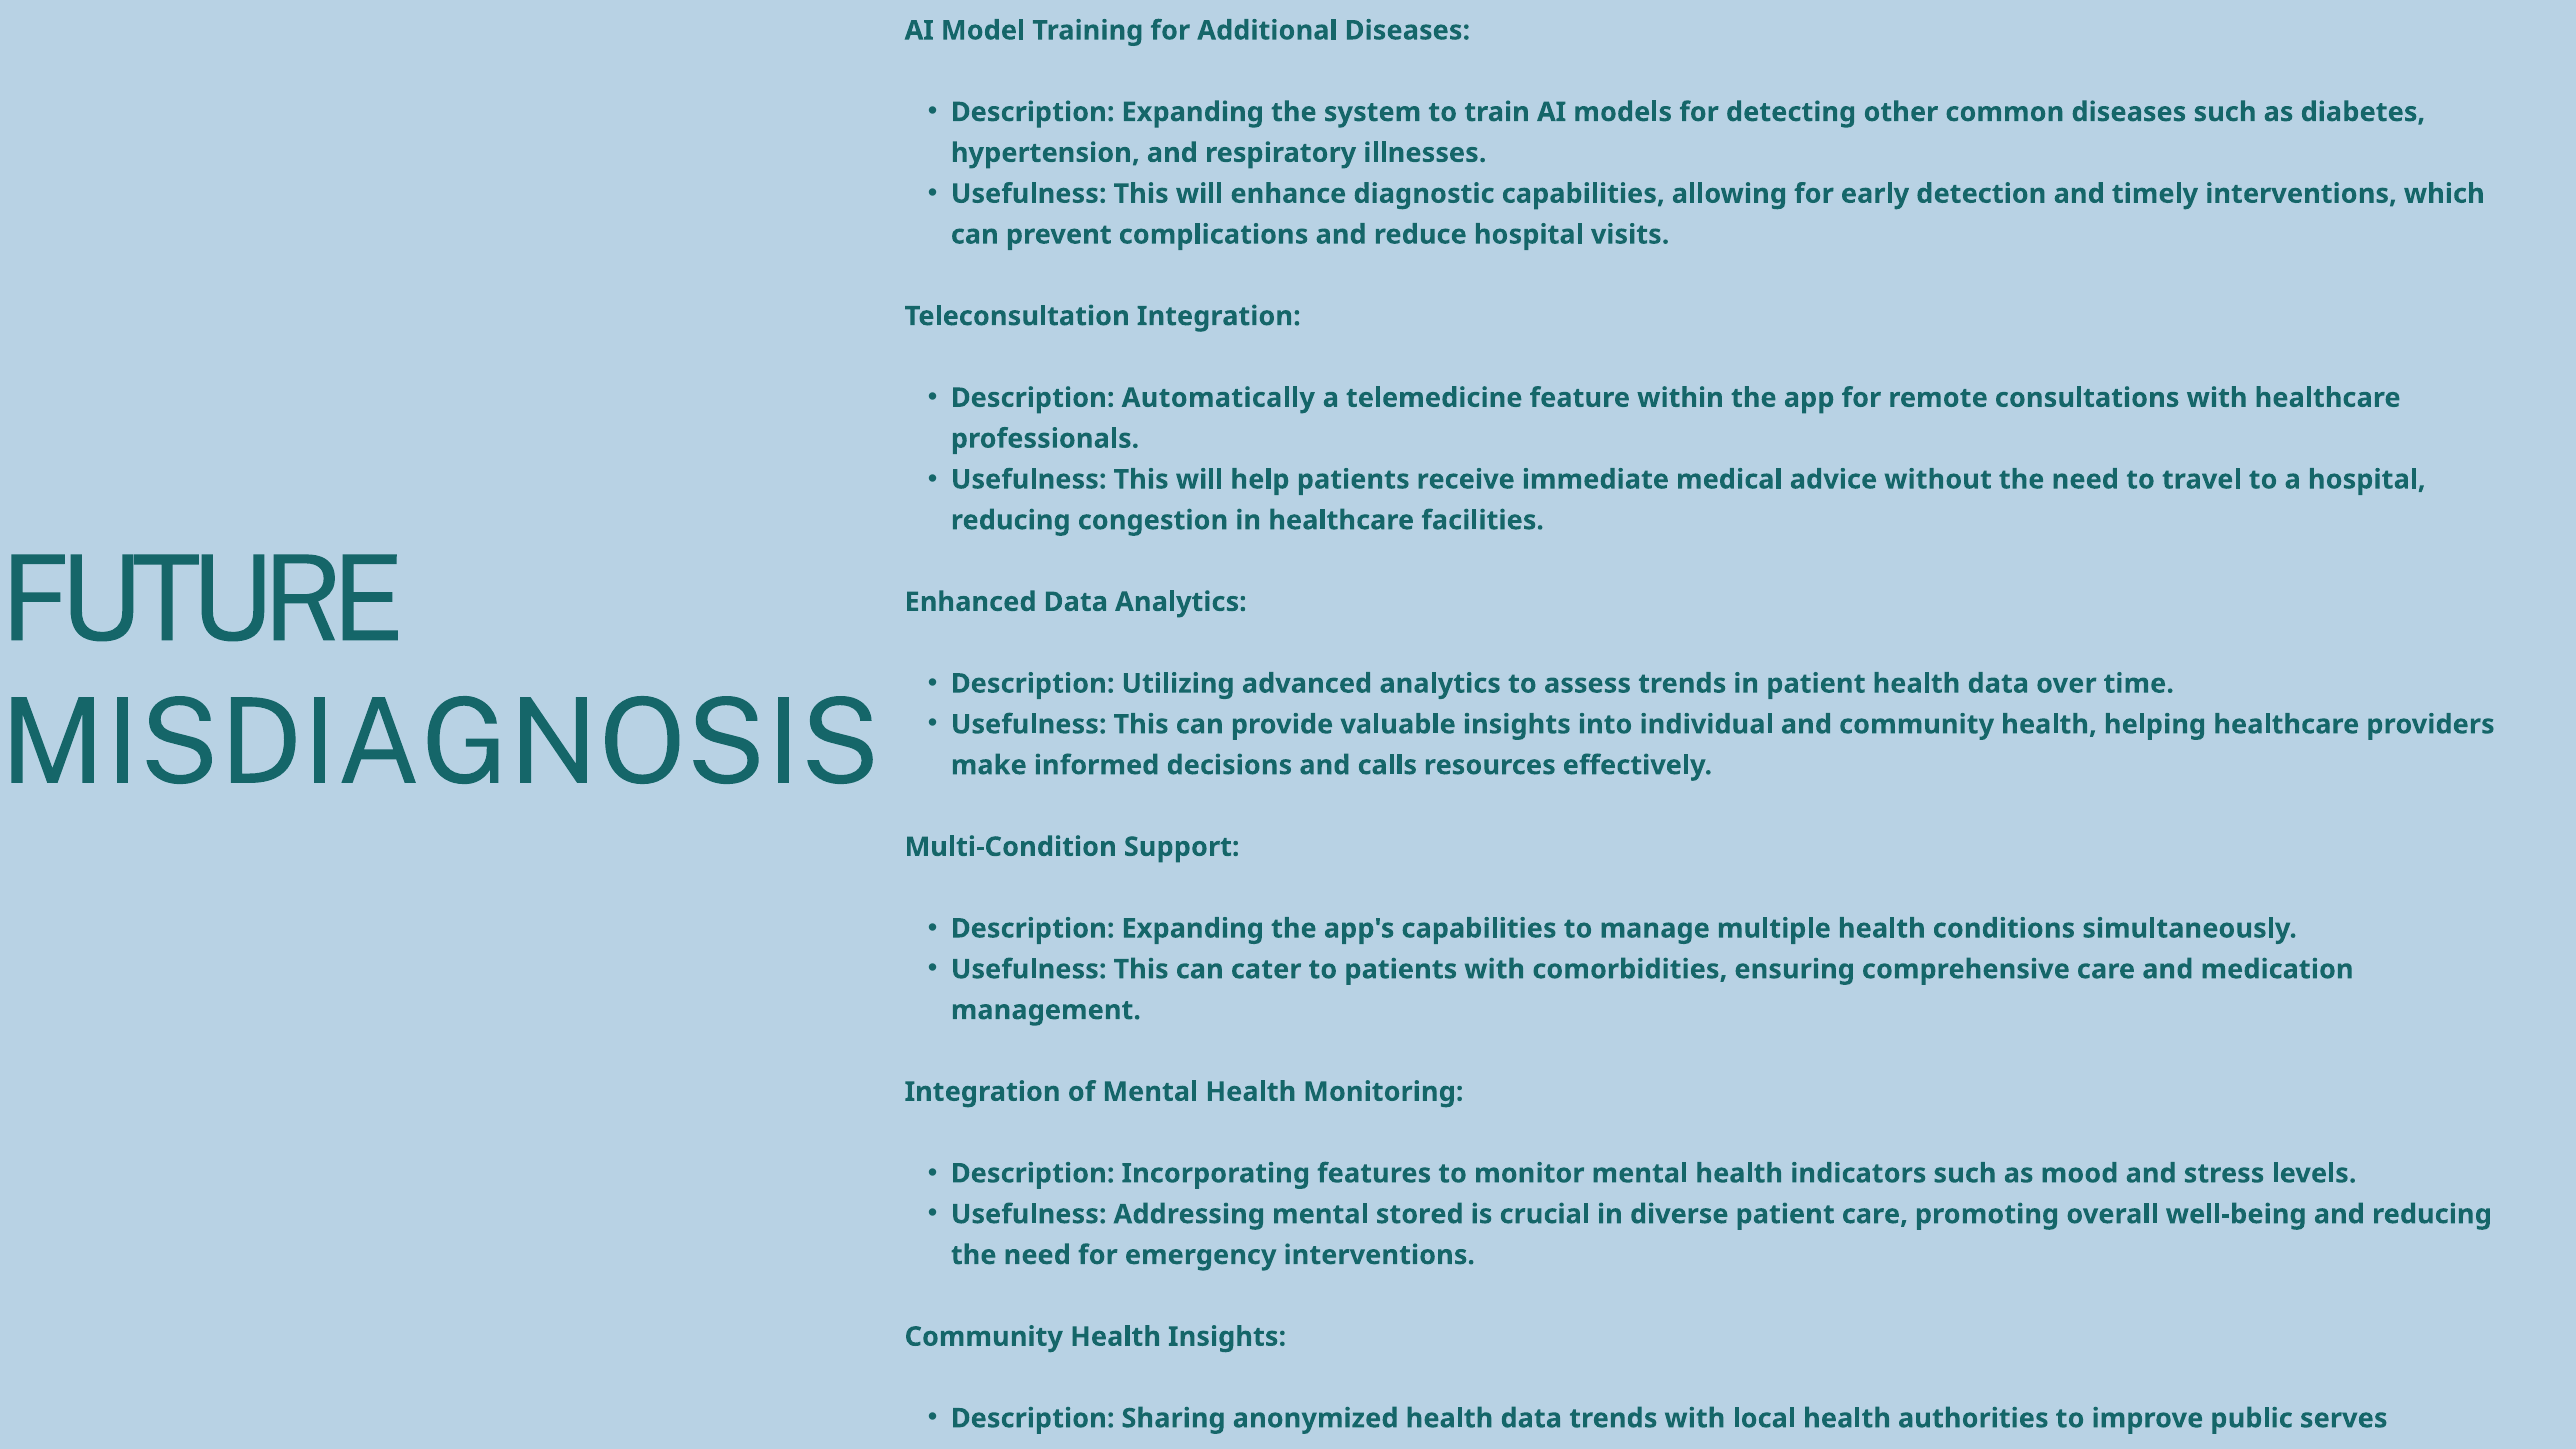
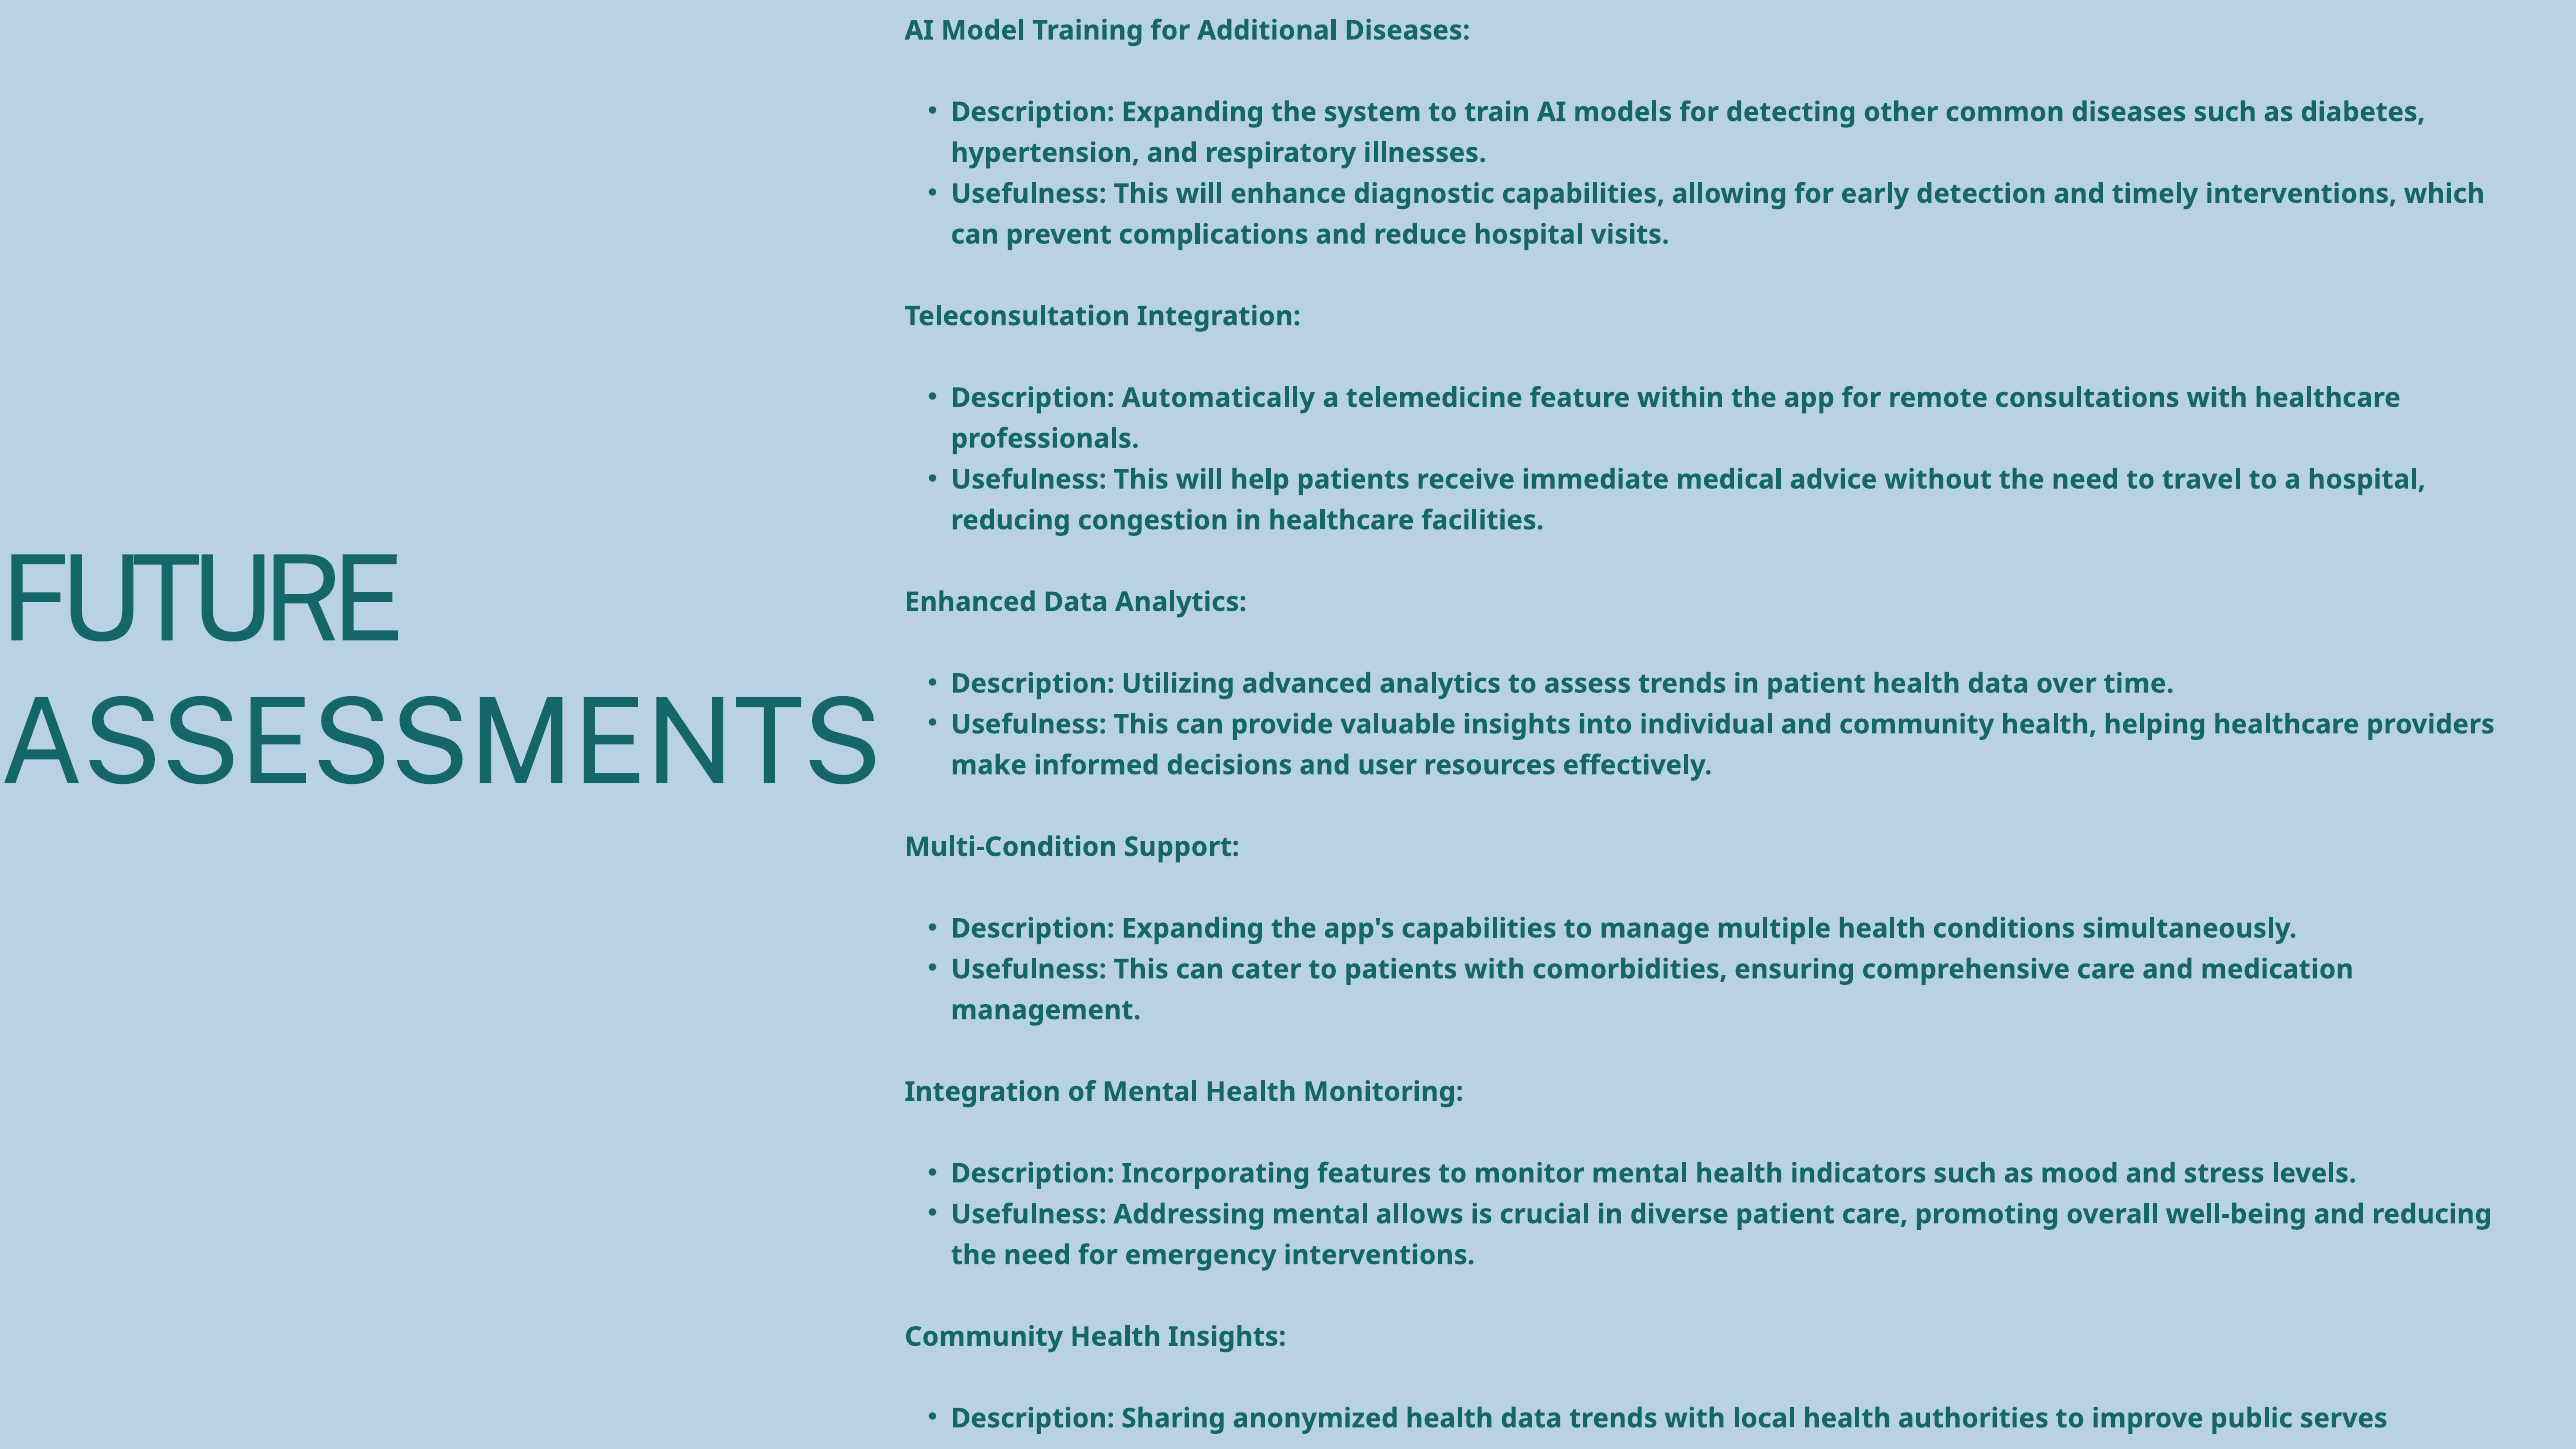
MISDIAGNOSIS: MISDIAGNOSIS -> ASSESSMENTS (441, 744)
calls: calls -> user (1387, 765)
stored: stored -> allows (1420, 1214)
